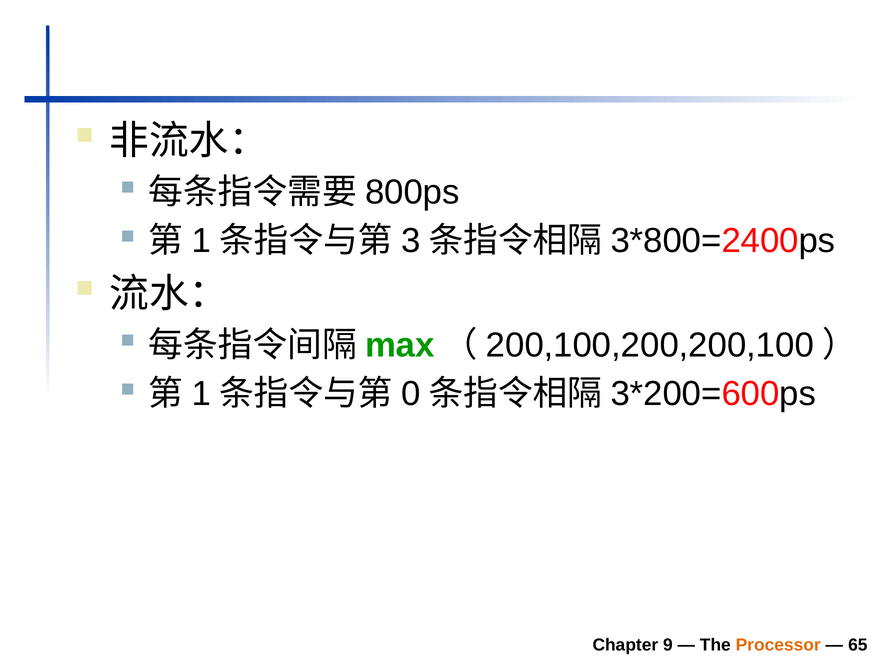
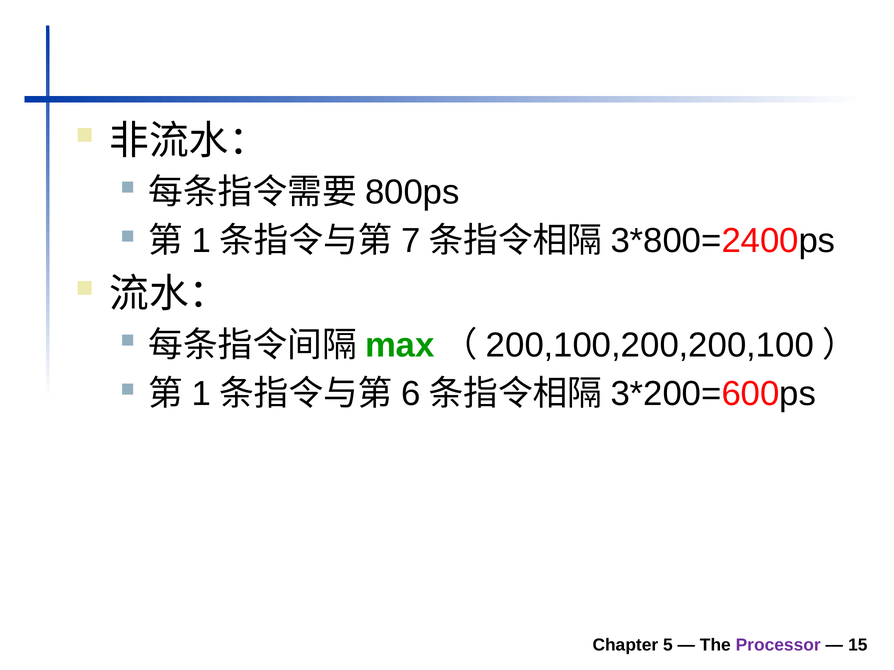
3: 3 -> 7 (411, 241)
0: 0 -> 6 (411, 394)
9: 9 -> 5 (668, 645)
Processor colour: orange -> purple (778, 645)
65: 65 -> 15 (858, 645)
